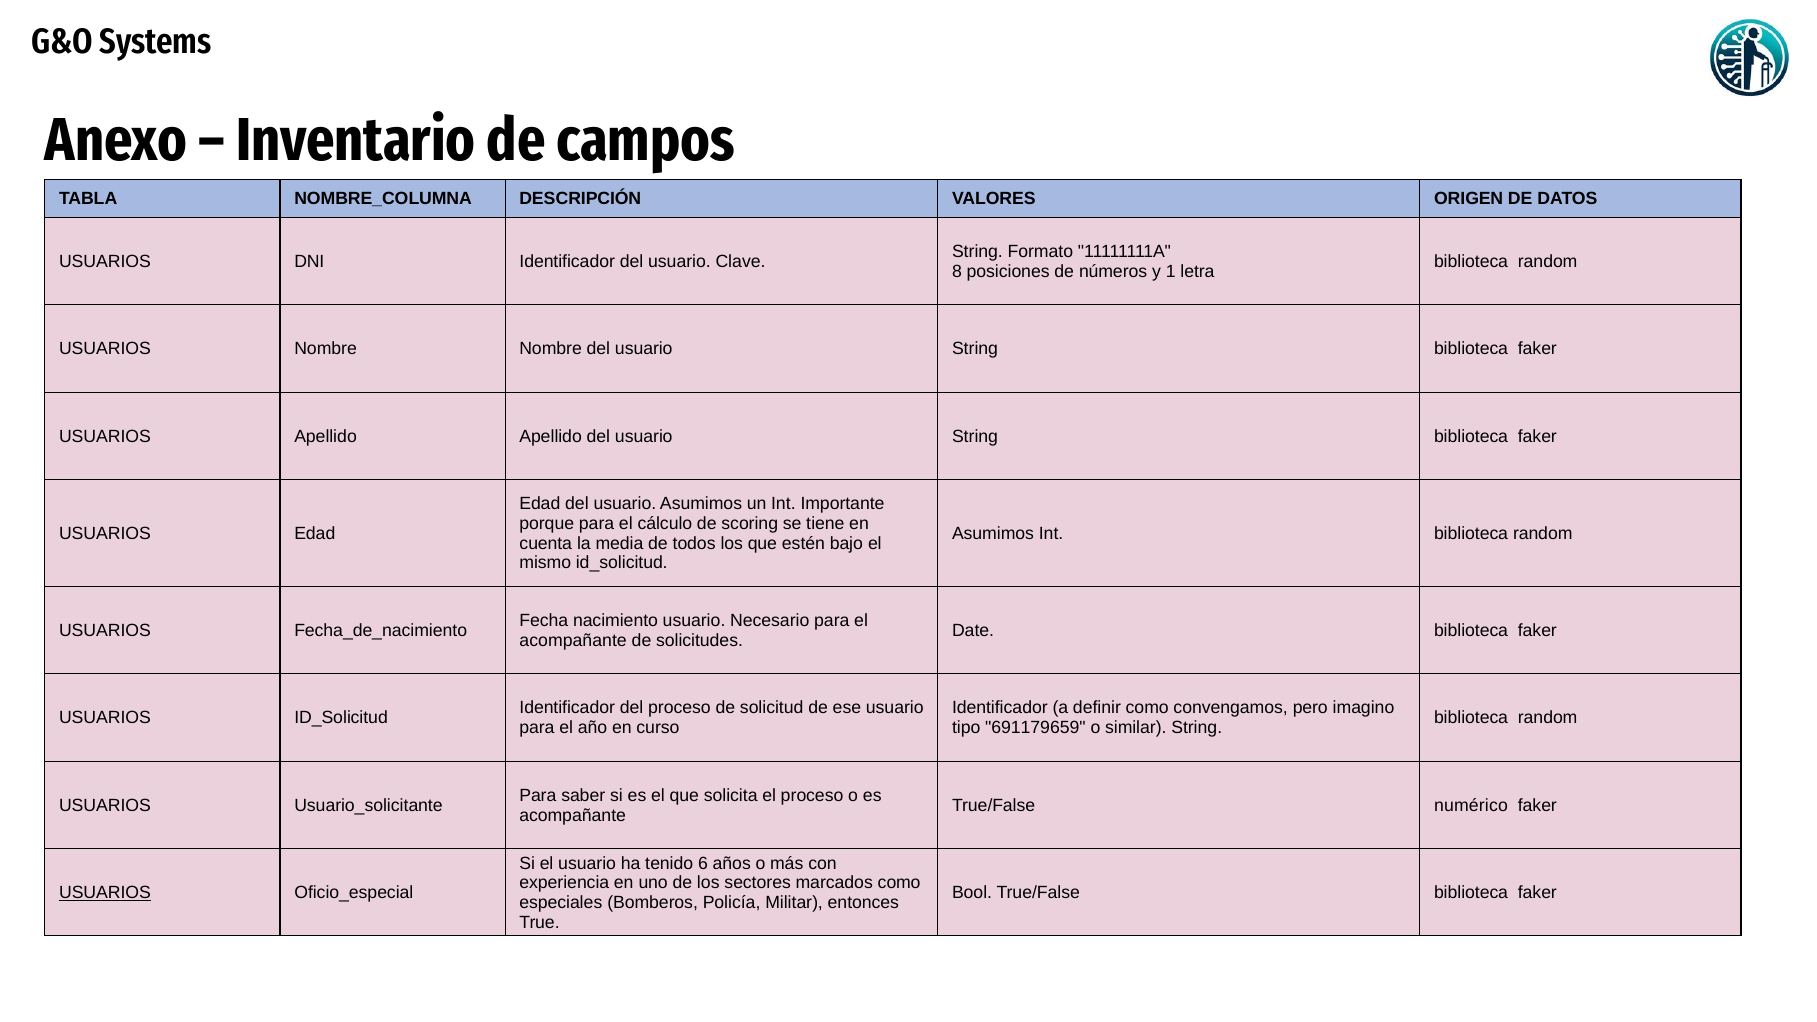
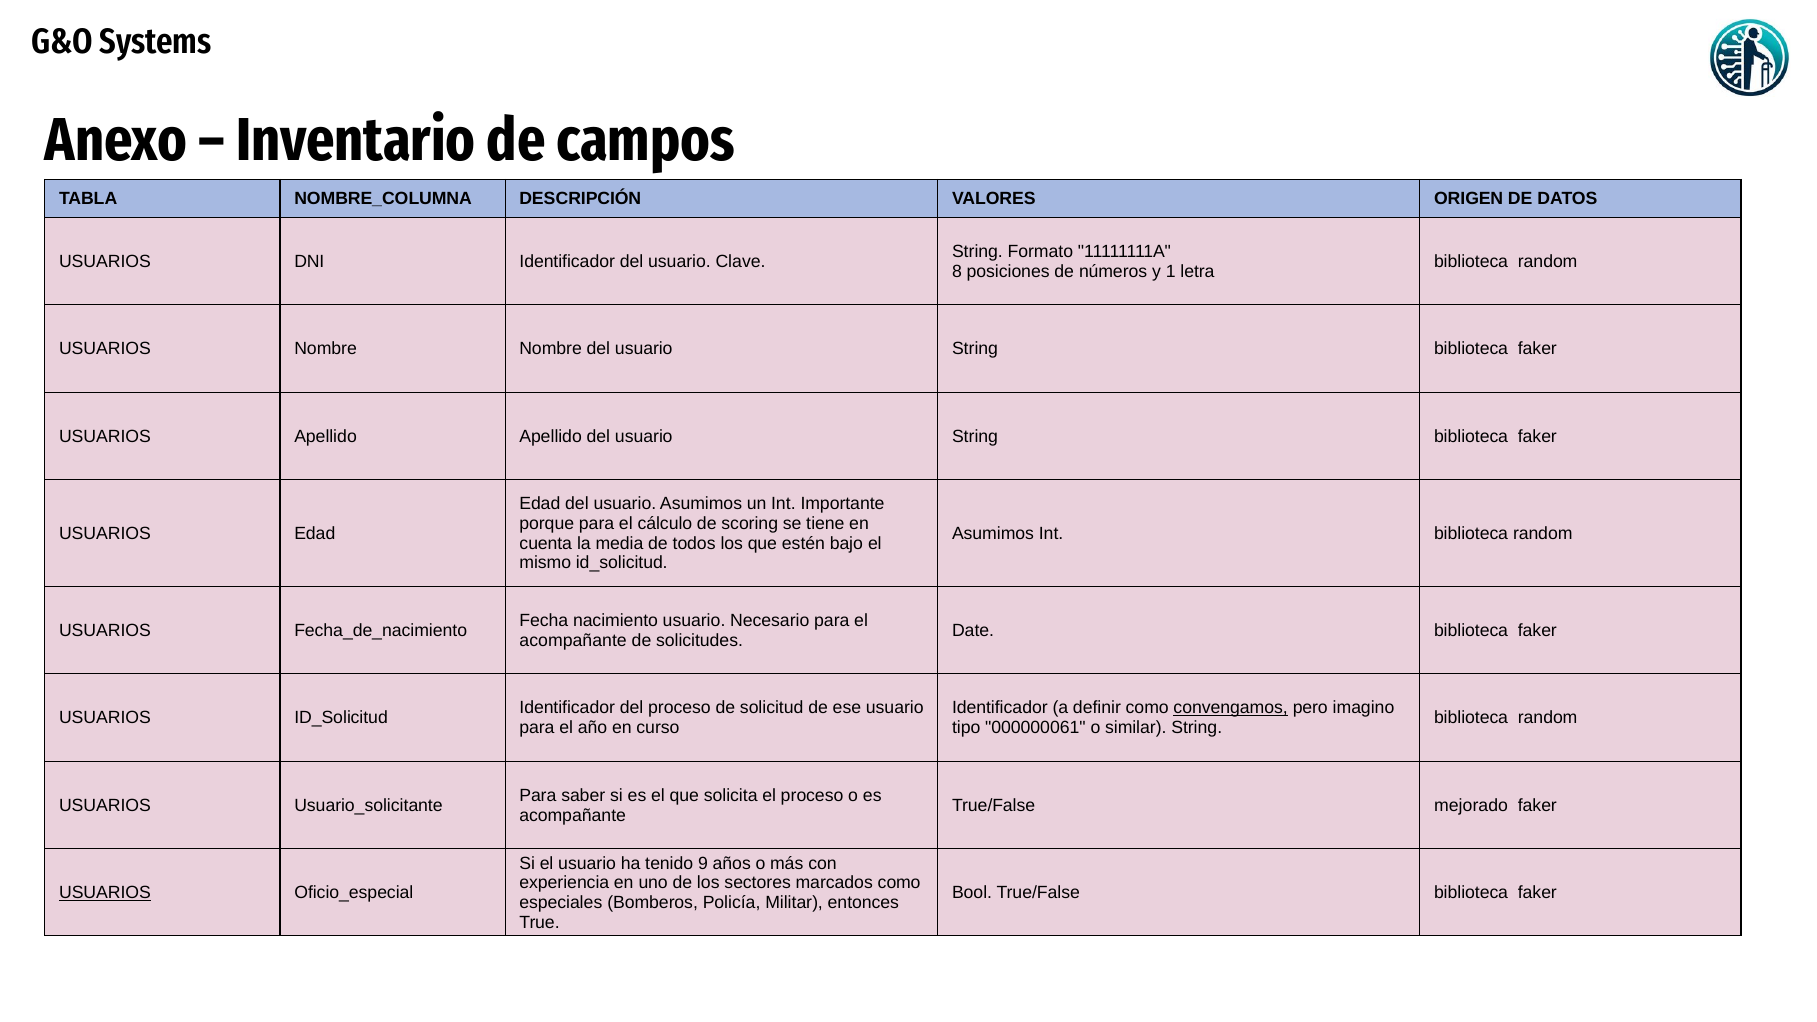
convengamos underline: none -> present (1231, 708)
691179659: 691179659 -> 000000061 (1035, 728)
numérico: numérico -> mejorado (1471, 805)
6: 6 -> 9 (703, 863)
